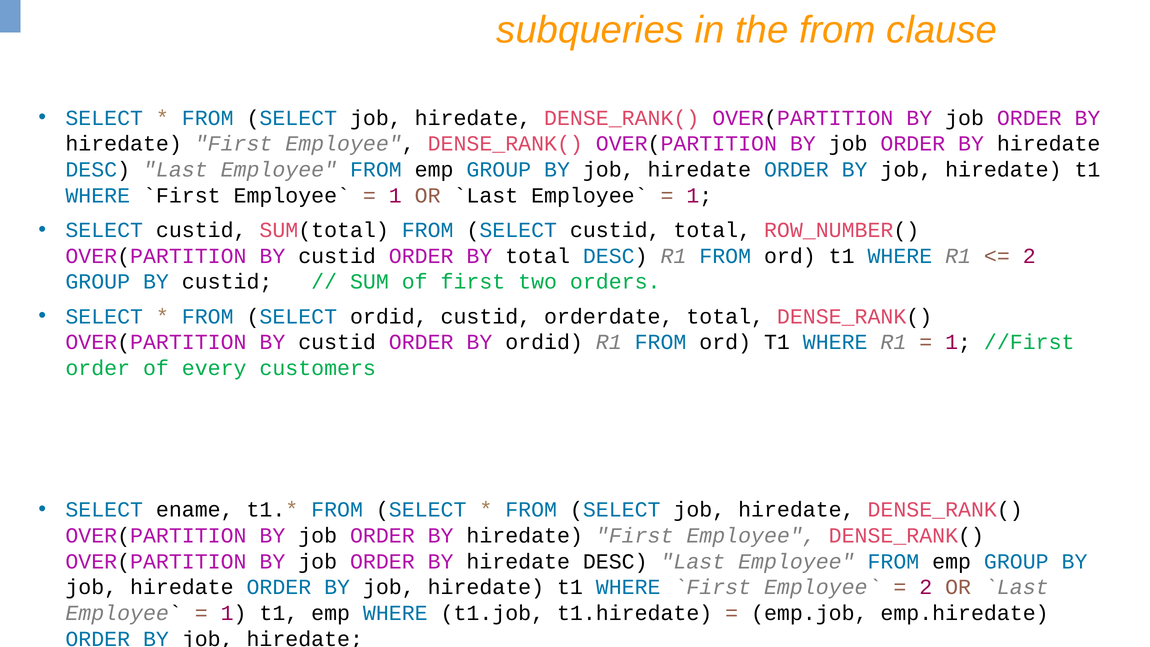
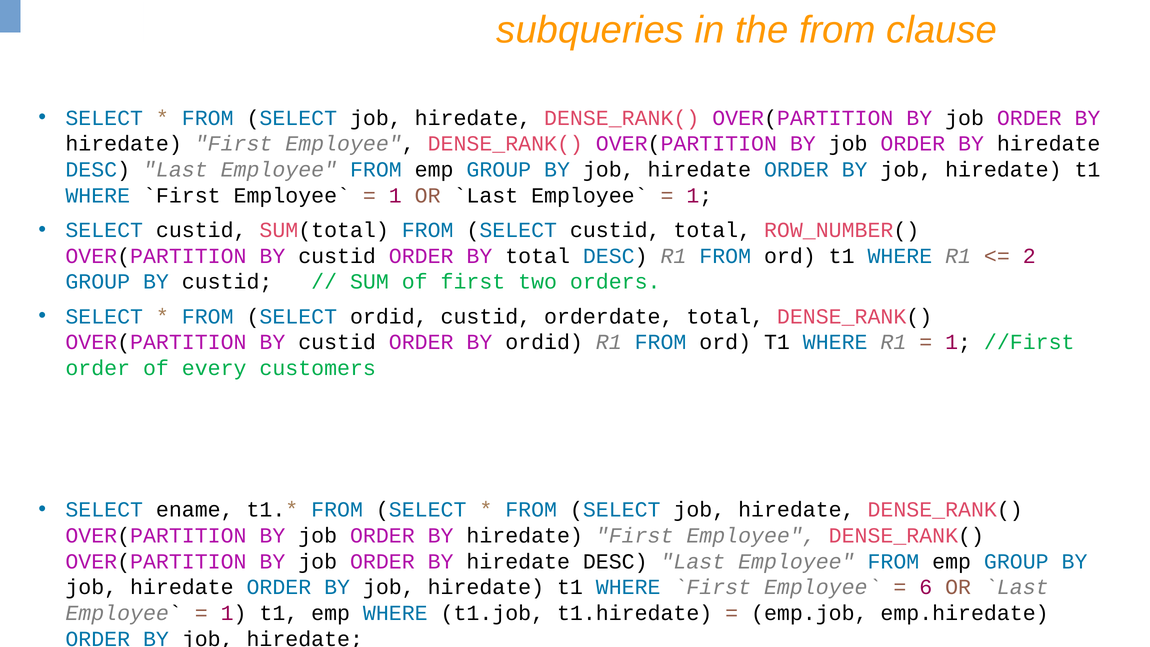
2: 2 -> 6 (926, 587)
